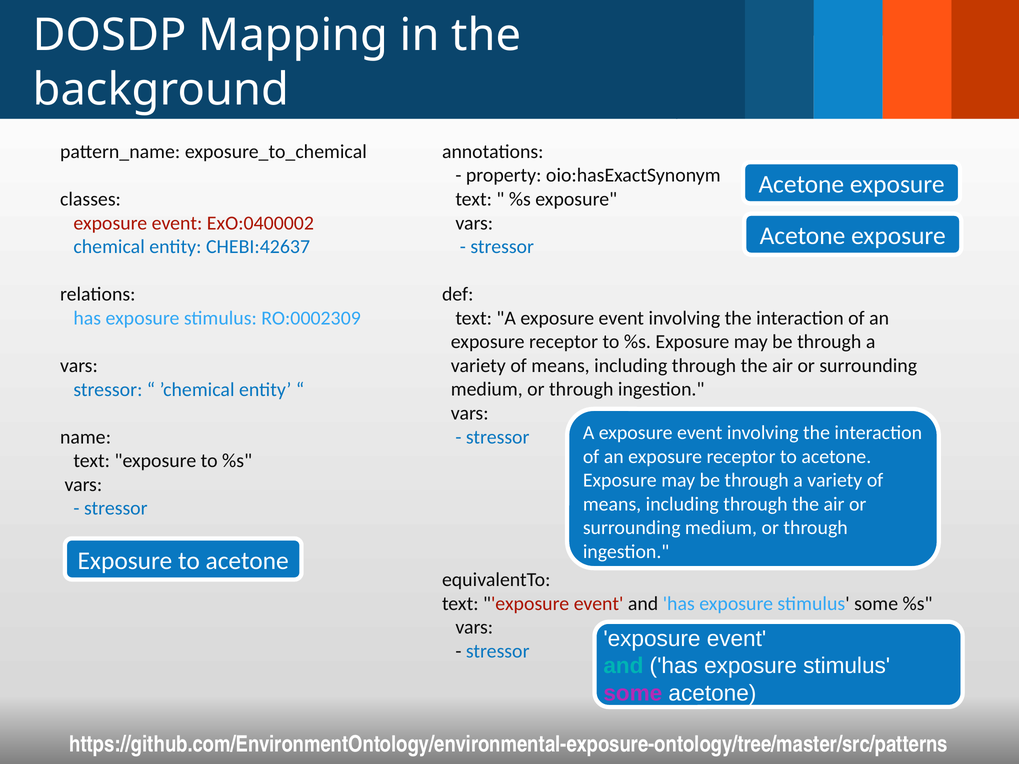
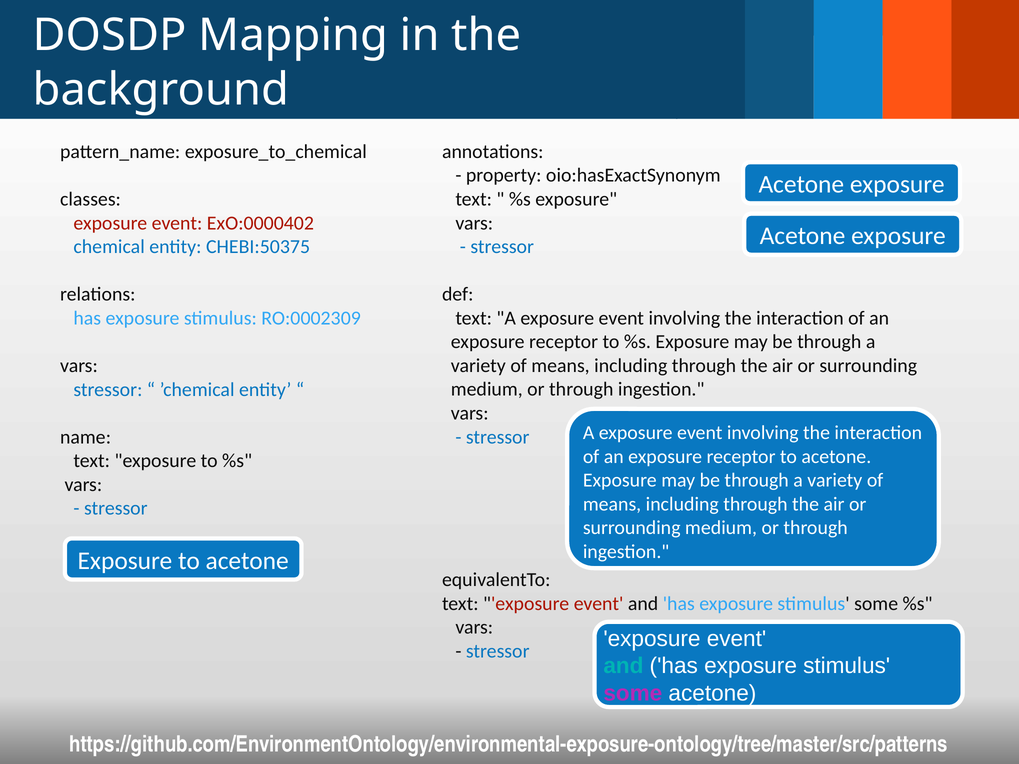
ExO:0400002: ExO:0400002 -> ExO:0000402 (260, 223)
CHEBI:42637: CHEBI:42637 -> CHEBI:50375 (258, 247)
